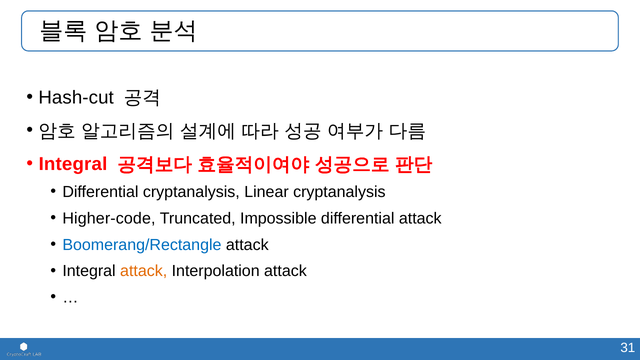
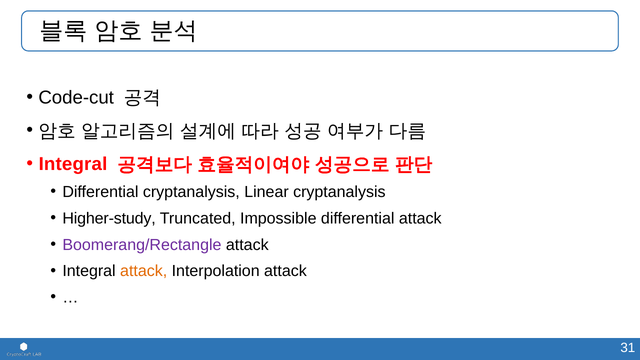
Hash-cut: Hash-cut -> Code-cut (76, 97)
Higher-code: Higher-code -> Higher-study (109, 218)
Boomerang/Rectangle colour: blue -> purple (142, 245)
